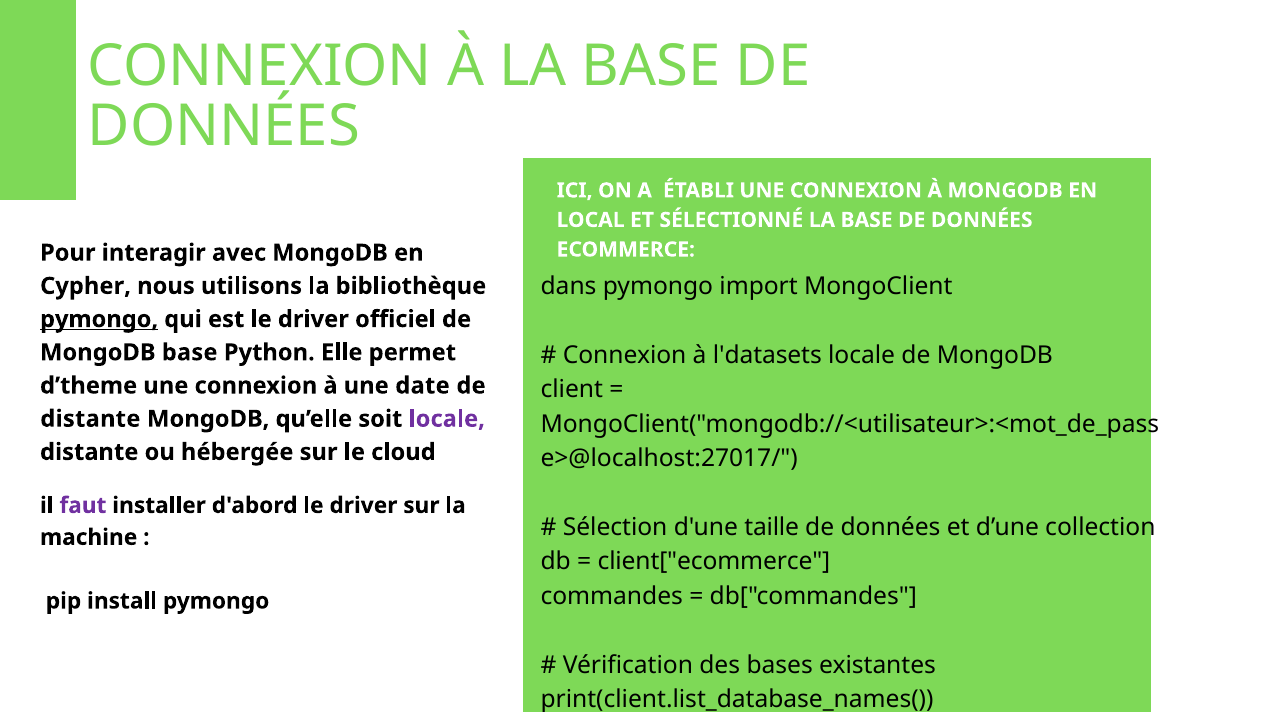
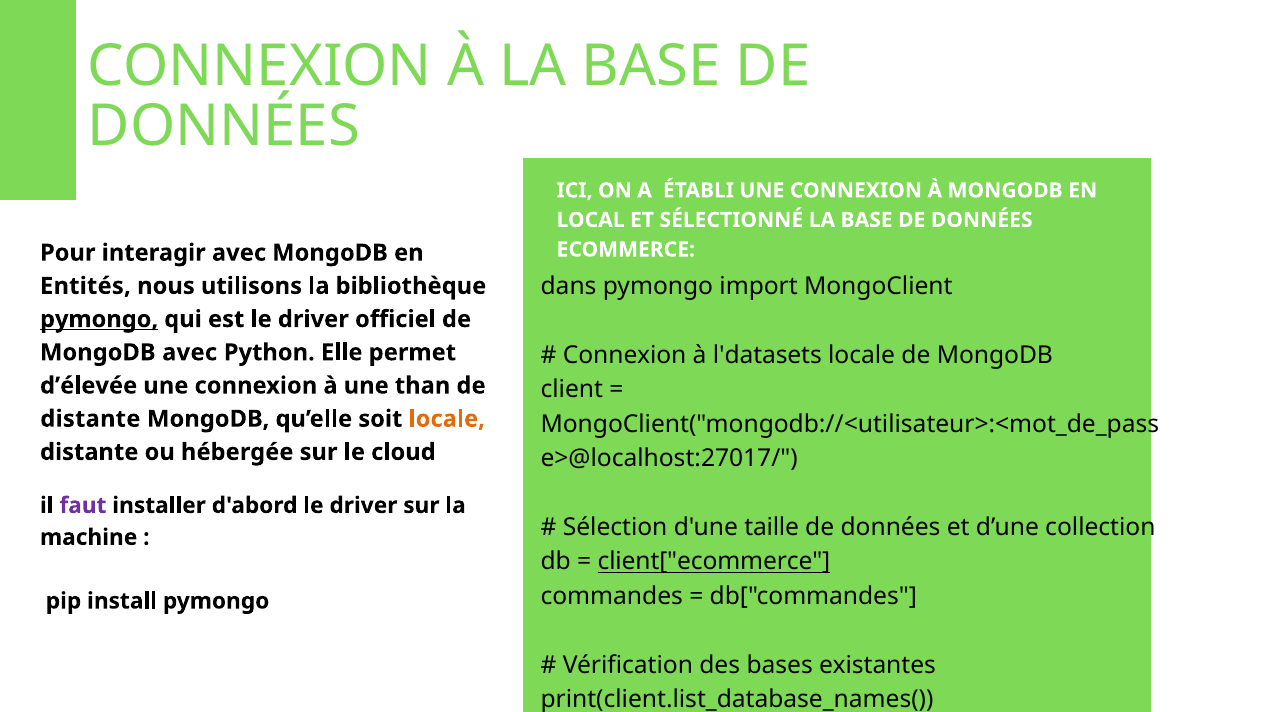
Cypher: Cypher -> Entités (85, 286)
MongoDB base: base -> avec (190, 353)
d’theme: d’theme -> d’élevée (89, 386)
date: date -> than (423, 386)
locale colour: purple -> orange (447, 419)
client["ecommerce underline: none -> present (714, 562)
